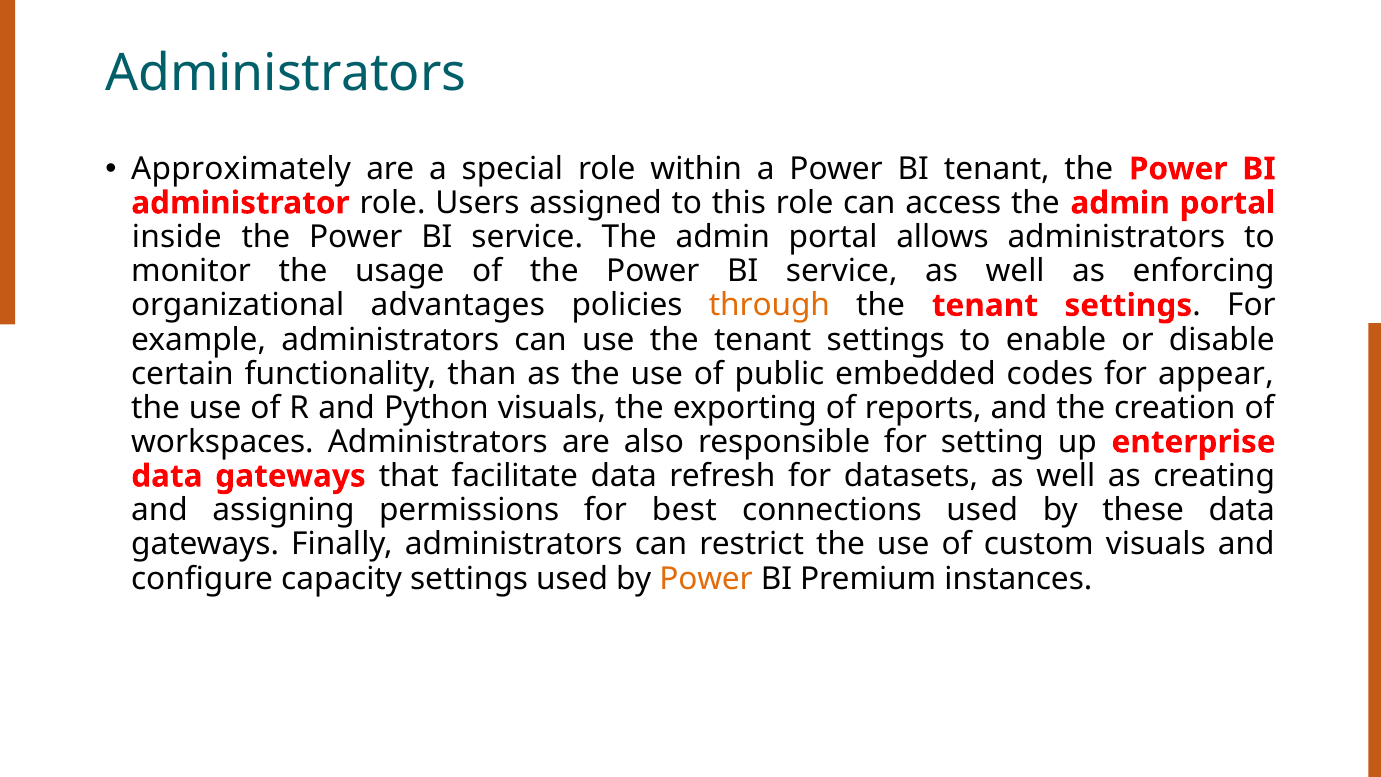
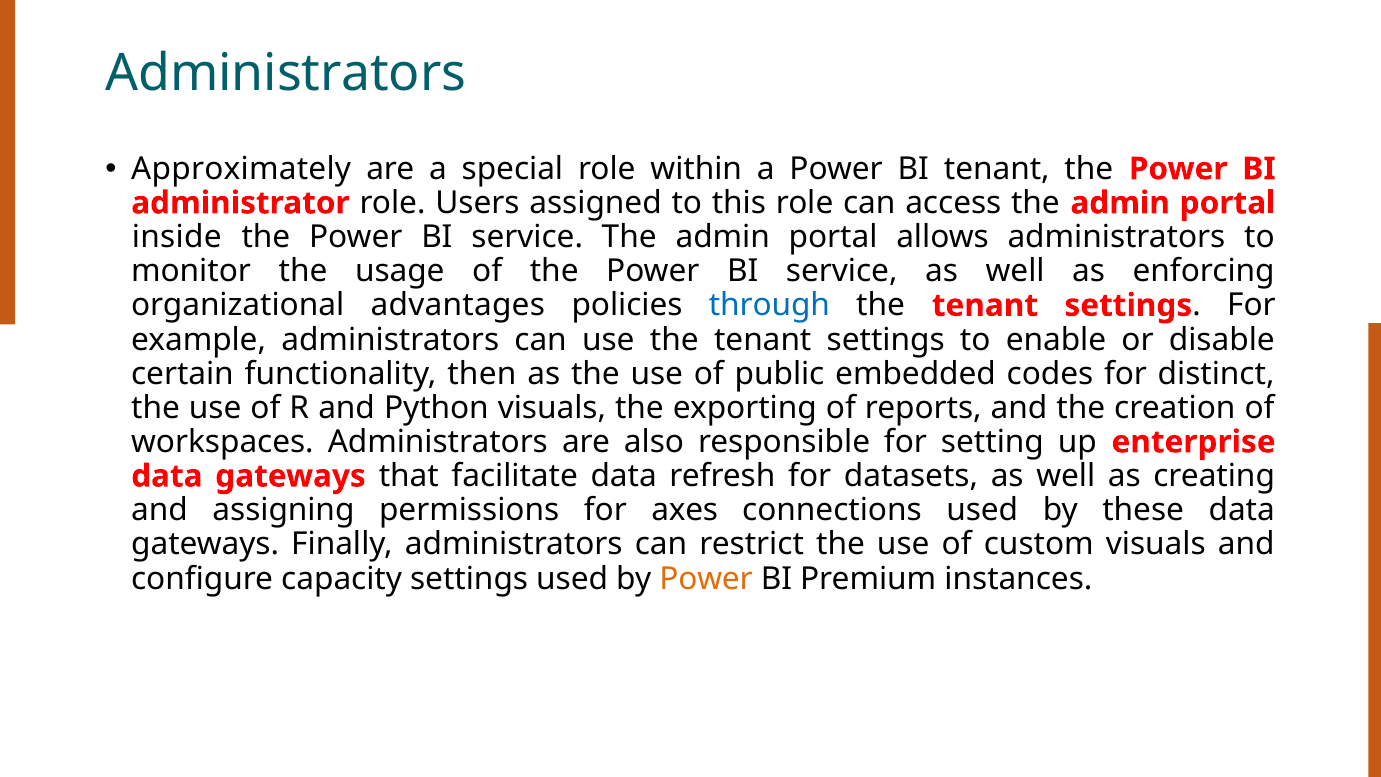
through colour: orange -> blue (769, 305)
than: than -> then (482, 374)
appear: appear -> distinct (1216, 374)
best: best -> axes (685, 510)
